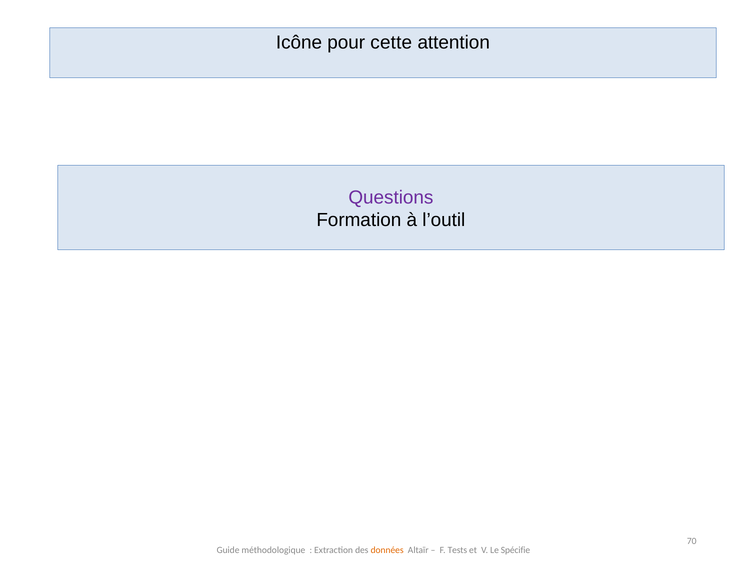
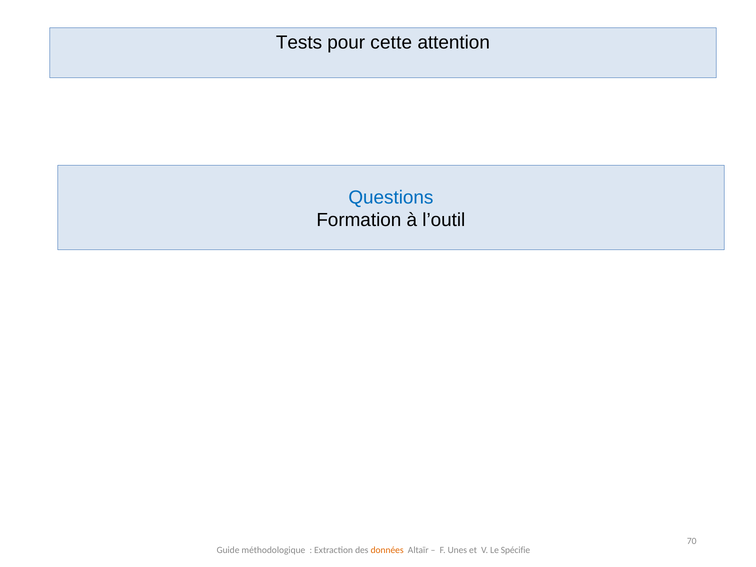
Icône: Icône -> Tests (299, 43)
Questions colour: purple -> blue (391, 198)
Tests: Tests -> Unes (457, 550)
